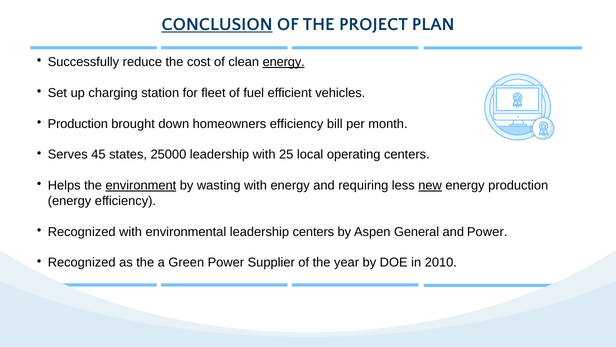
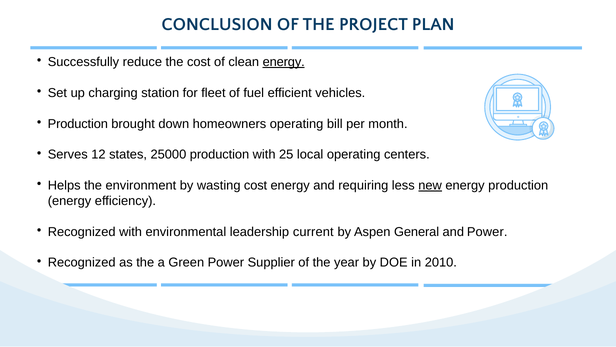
CONCLUSION underline: present -> none (217, 24)
homeowners efficiency: efficiency -> operating (297, 124)
45: 45 -> 12 (98, 154)
25000 leadership: leadership -> production (220, 154)
environment underline: present -> none (141, 185)
wasting with: with -> cost (256, 185)
leadership centers: centers -> current (313, 231)
